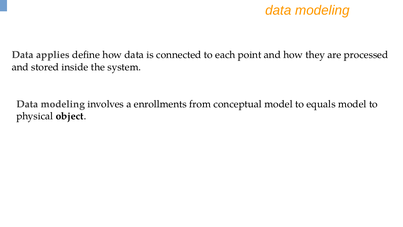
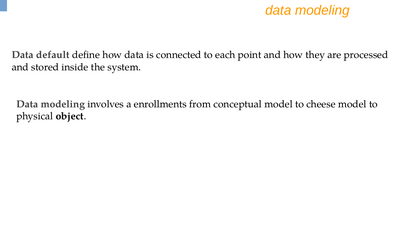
applies: applies -> default (53, 55)
equals: equals -> cheese (321, 104)
